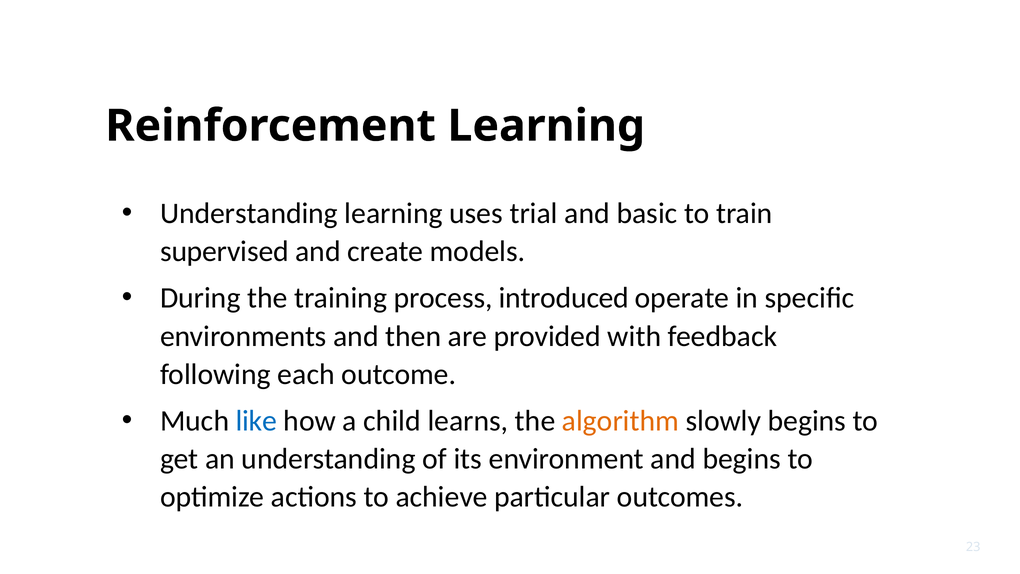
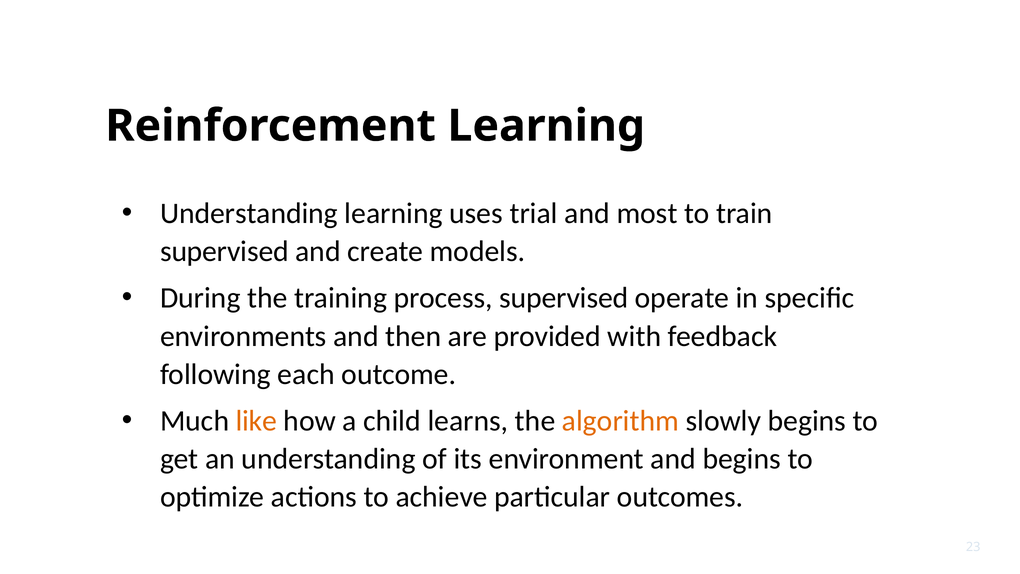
basic: basic -> most (647, 213)
process introduced: introduced -> supervised (564, 298)
like colour: blue -> orange (256, 421)
